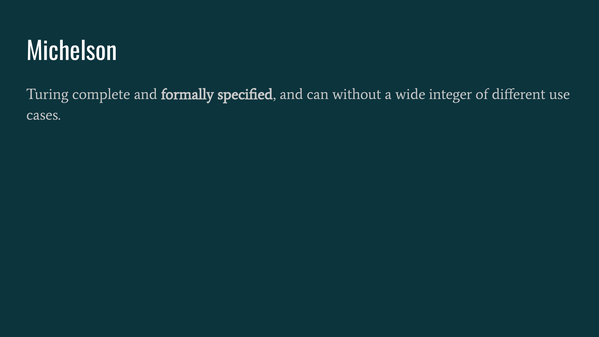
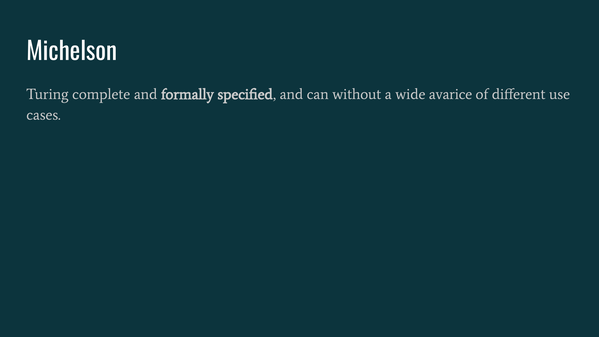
integer: integer -> avarice (451, 94)
